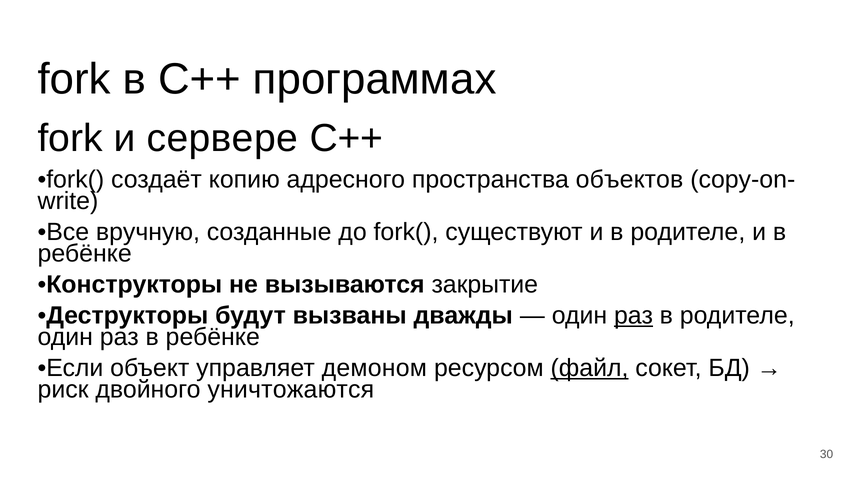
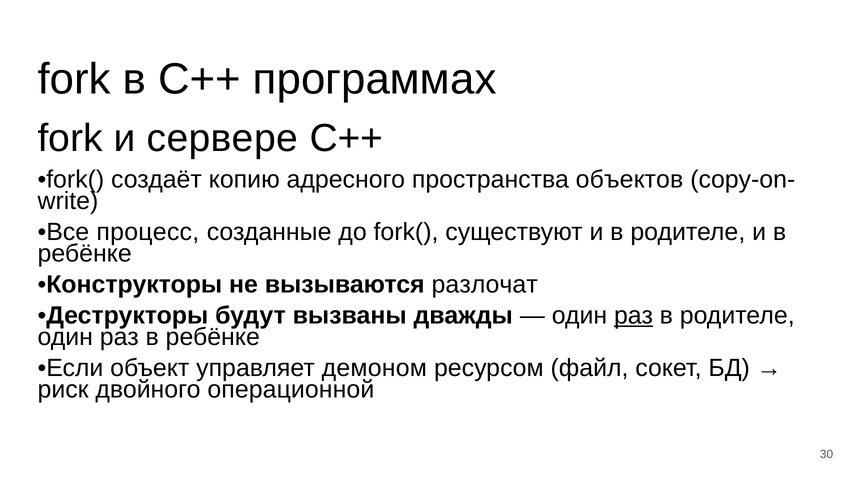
вручную: вручную -> процесс (148, 232)
закрытие: закрытие -> разлочат (485, 284)
файл underline: present -> none (589, 368)
уничтожаются: уничтожаются -> операционной (291, 389)
